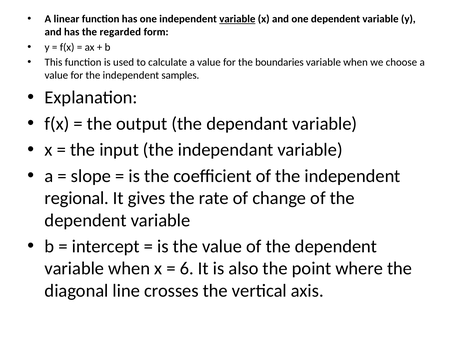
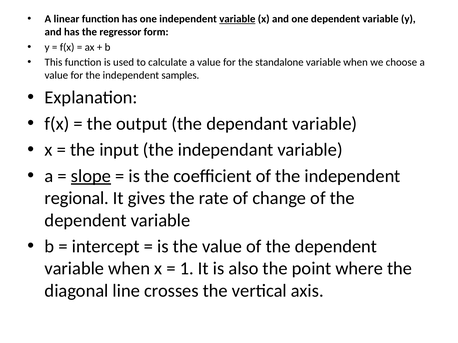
regarded: regarded -> regressor (120, 32)
boundaries: boundaries -> standalone (279, 63)
slope underline: none -> present (91, 176)
6: 6 -> 1 (187, 269)
